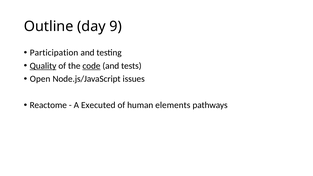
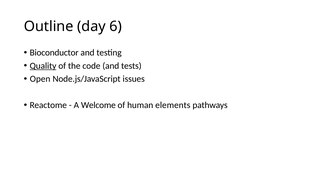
9: 9 -> 6 (116, 26)
Participation: Participation -> Bioconductor (54, 53)
code underline: present -> none (91, 66)
Executed: Executed -> Welcome (98, 105)
